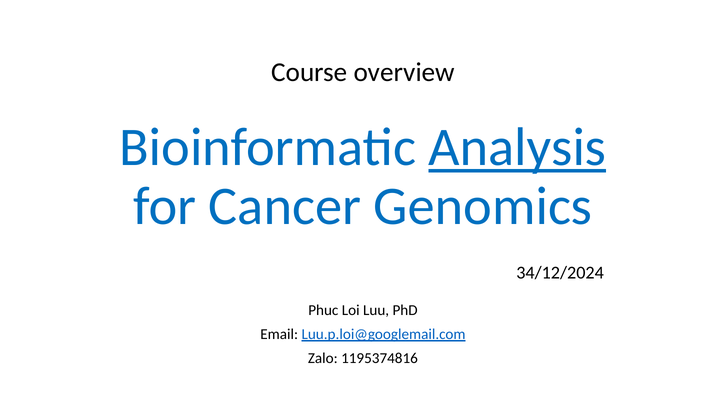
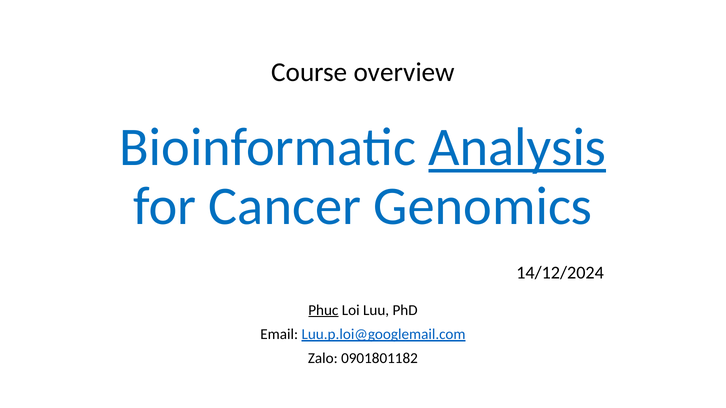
34/12/2024: 34/12/2024 -> 14/12/2024 (560, 273)
Phuc underline: none -> present (323, 310)
1195374816: 1195374816 -> 0901801182 (380, 359)
